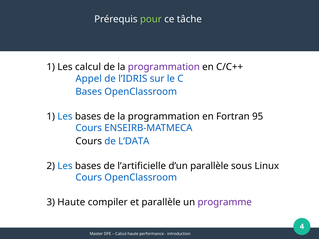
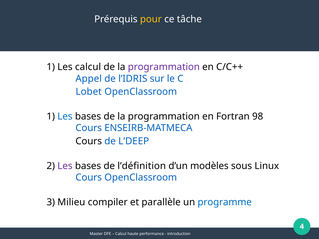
pour colour: light green -> yellow (151, 19)
Bases: Bases -> Lobet (89, 92)
95: 95 -> 98 (258, 117)
L’DATA: L’DATA -> L’DEEP (134, 141)
Les colour: blue -> purple (65, 166)
l’artificielle: l’artificielle -> l’définition (142, 166)
d’un parallèle: parallèle -> modèles (209, 166)
3 Haute: Haute -> Milieu (71, 202)
programme colour: purple -> blue (225, 202)
